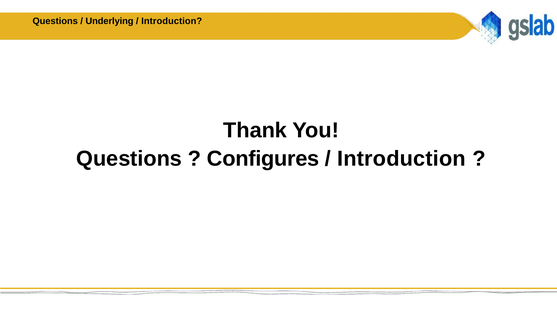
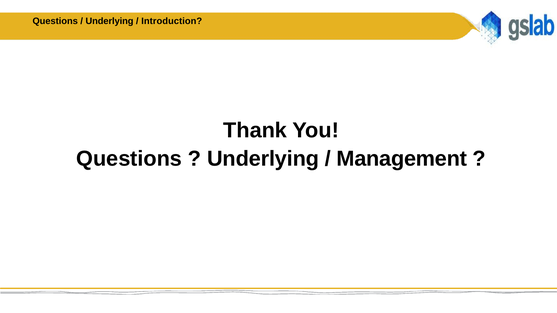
Configures: Configures -> Underlying (263, 159)
Introduction: Introduction -> Management (402, 159)
